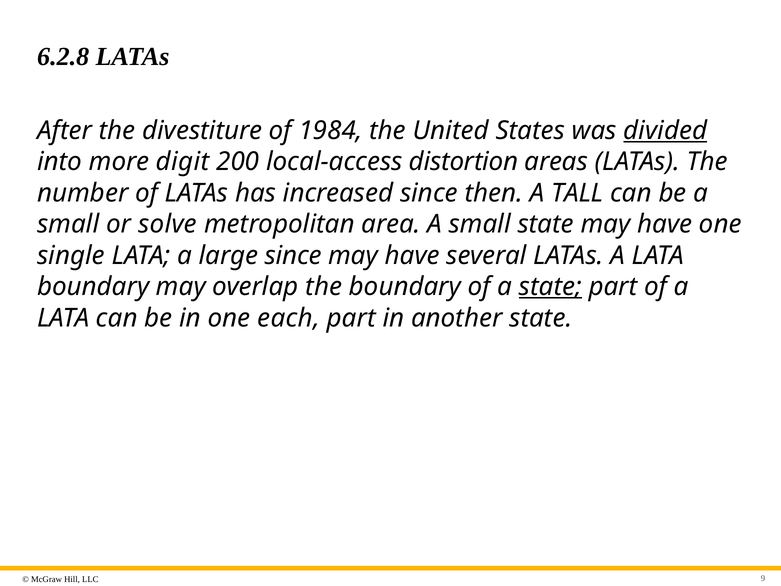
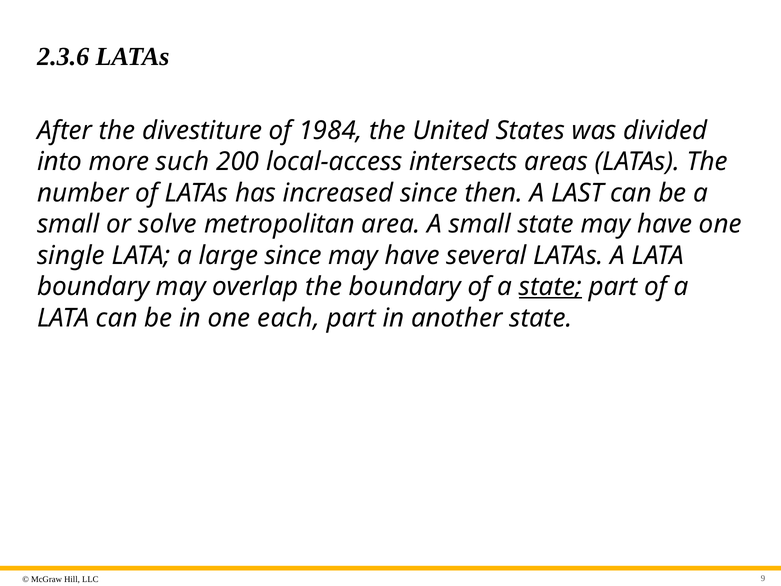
6.2.8: 6.2.8 -> 2.3.6 (63, 57)
divided underline: present -> none (665, 130)
digit: digit -> such (183, 162)
distortion: distortion -> intersects (464, 162)
TALL: TALL -> LAST (577, 193)
